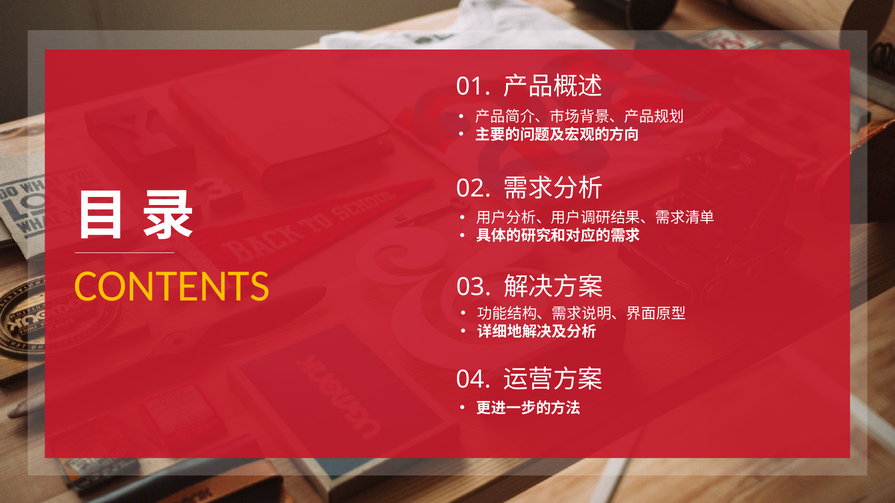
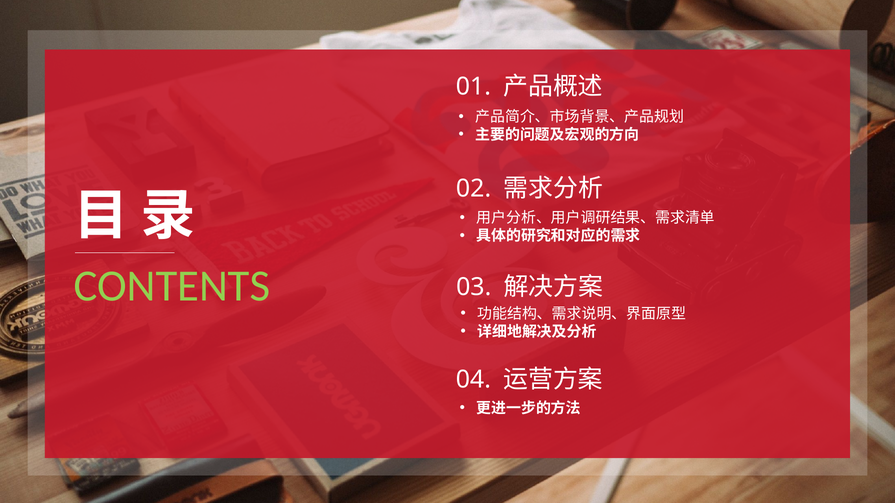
CONTENTS colour: yellow -> light green (172, 286)
